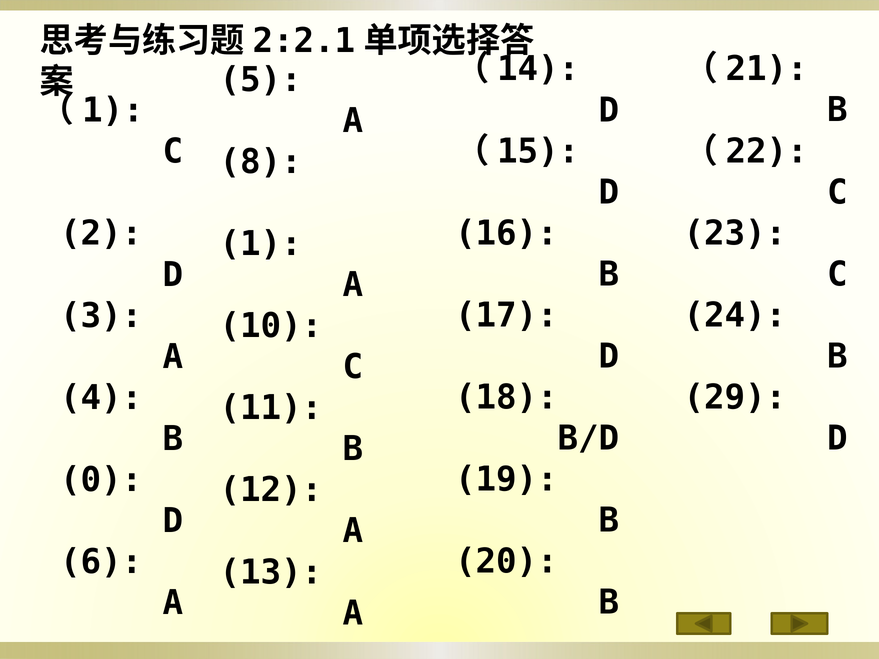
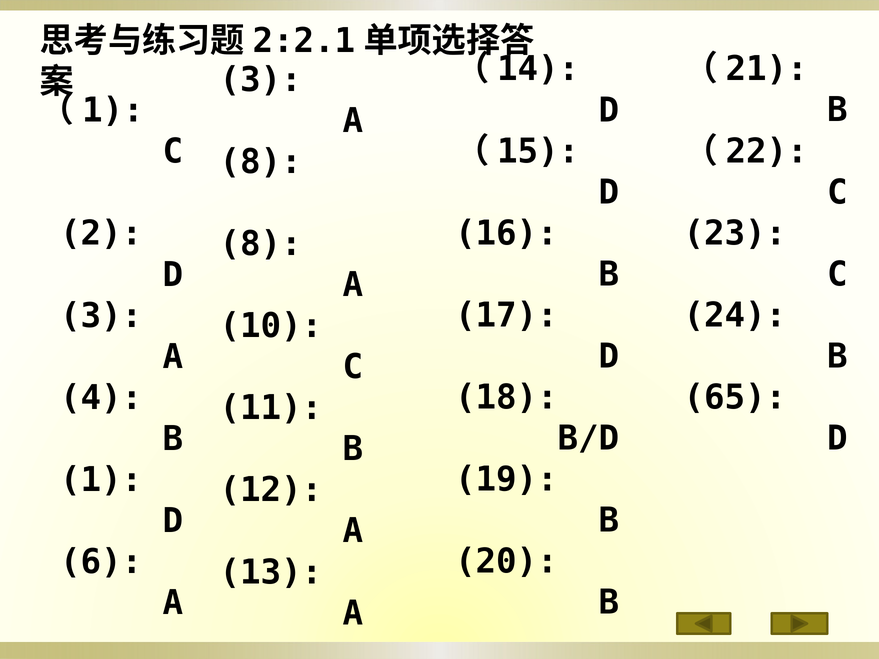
5: 5 -> 3 (261, 80)
1: 1 -> 8 (261, 244)
29: 29 -> 65 (735, 398)
0: 0 -> 1 (101, 480)
